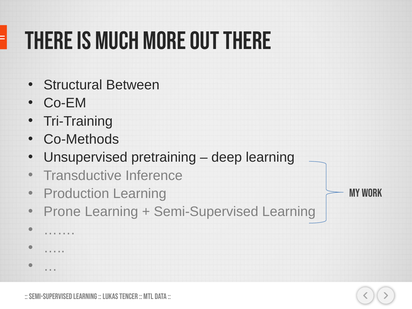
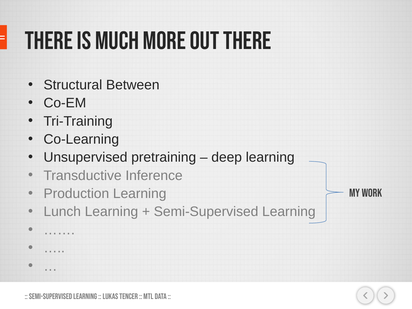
Co-Methods: Co-Methods -> Co-Learning (81, 139)
Prone: Prone -> Lunch (62, 212)
